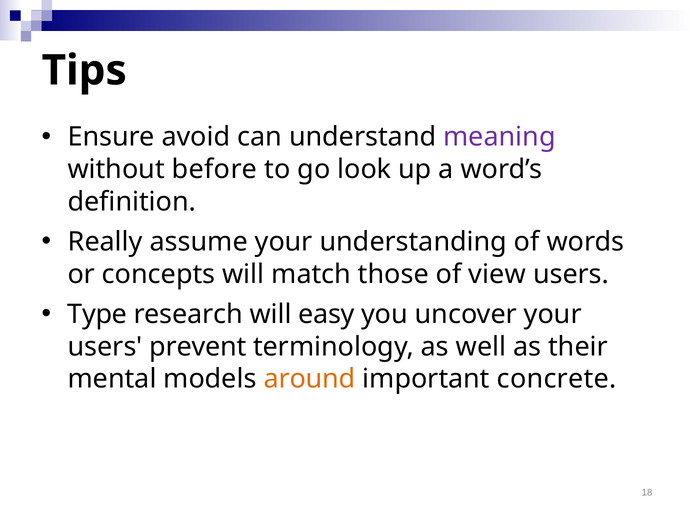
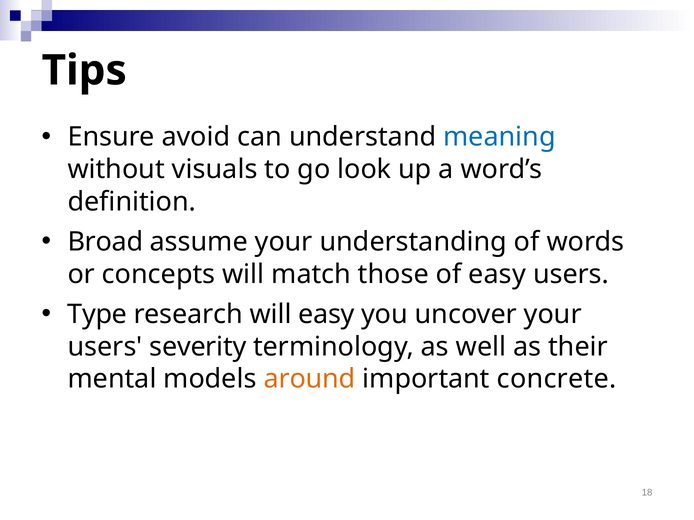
meaning colour: purple -> blue (499, 137)
before: before -> visuals (215, 170)
Really: Really -> Broad (105, 242)
of view: view -> easy (497, 275)
prevent: prevent -> severity (198, 347)
